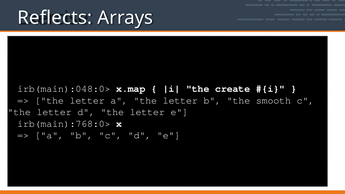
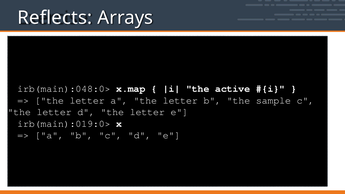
create: create -> active (233, 89)
smooth: smooth -> sample (273, 100)
irb(main):768:0>: irb(main):768:0> -> irb(main):019:0> (64, 124)
